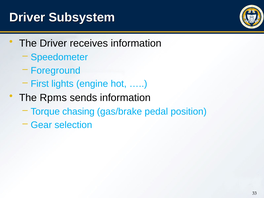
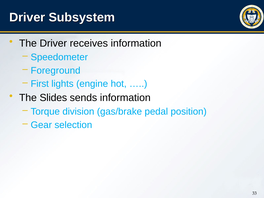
Rpms: Rpms -> Slides (53, 98)
chasing: chasing -> division (78, 112)
